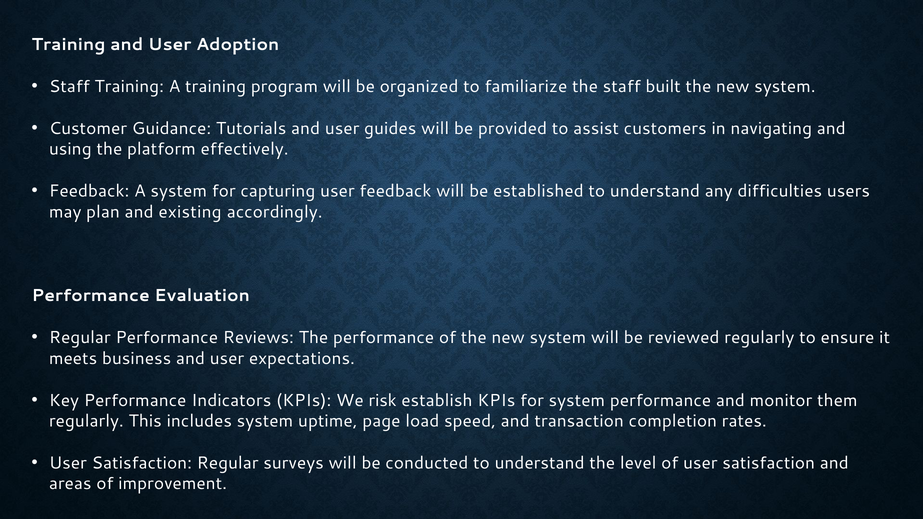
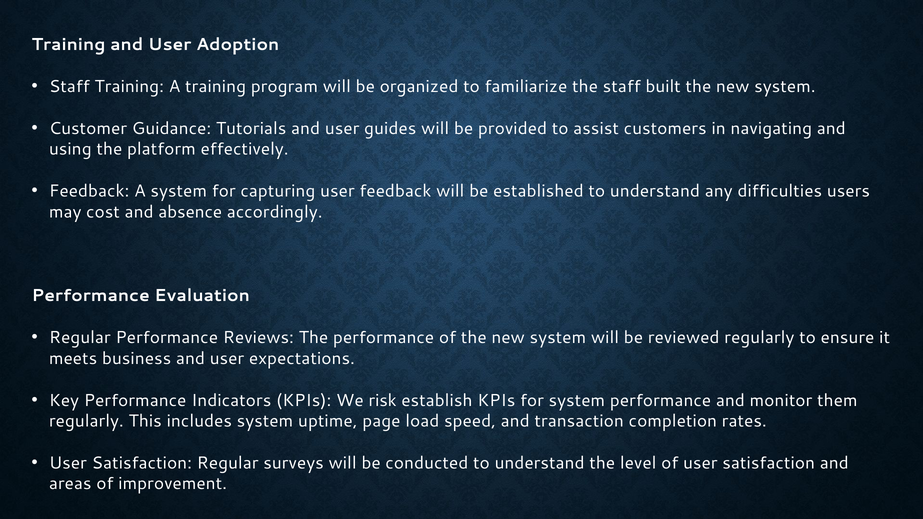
plan: plan -> cost (103, 212)
existing: existing -> absence (190, 212)
